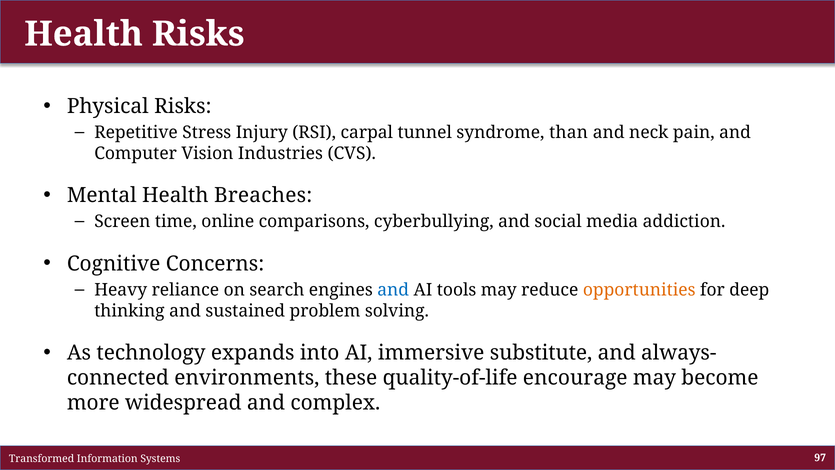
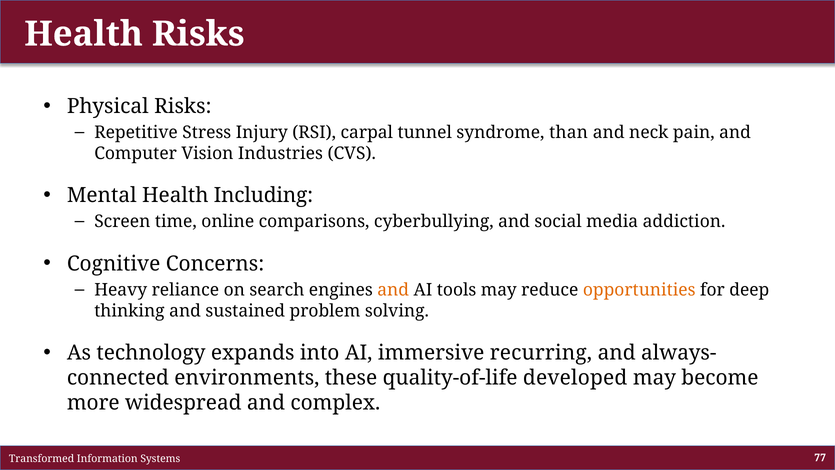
Breaches: Breaches -> Including (263, 195)
and colour: blue -> orange (393, 290)
substitute: substitute -> recurring (541, 353)
encourage: encourage -> developed (575, 378)
97: 97 -> 77 (820, 458)
